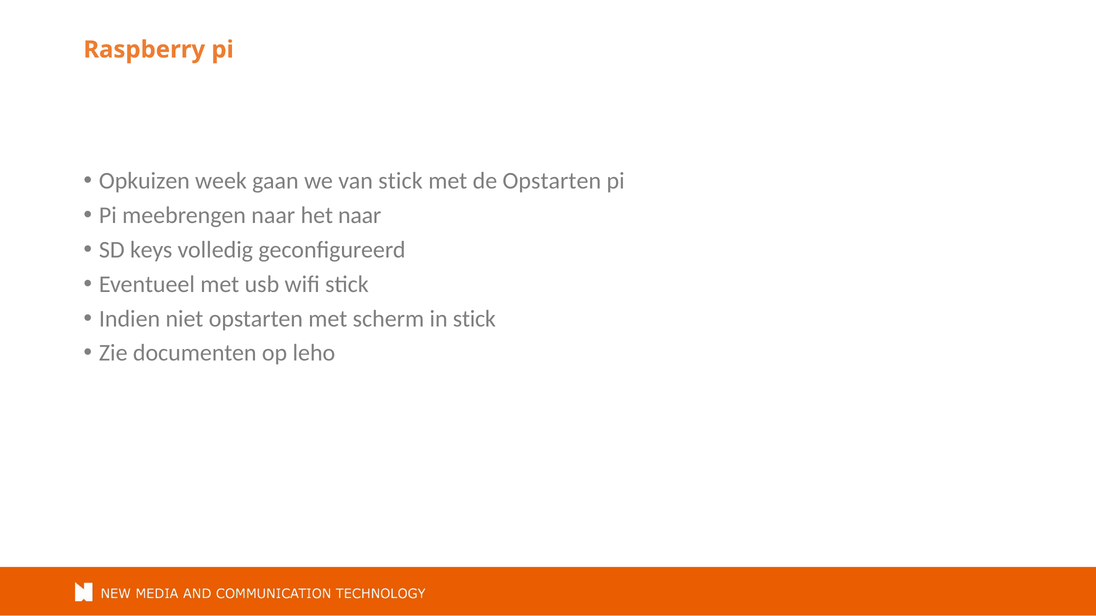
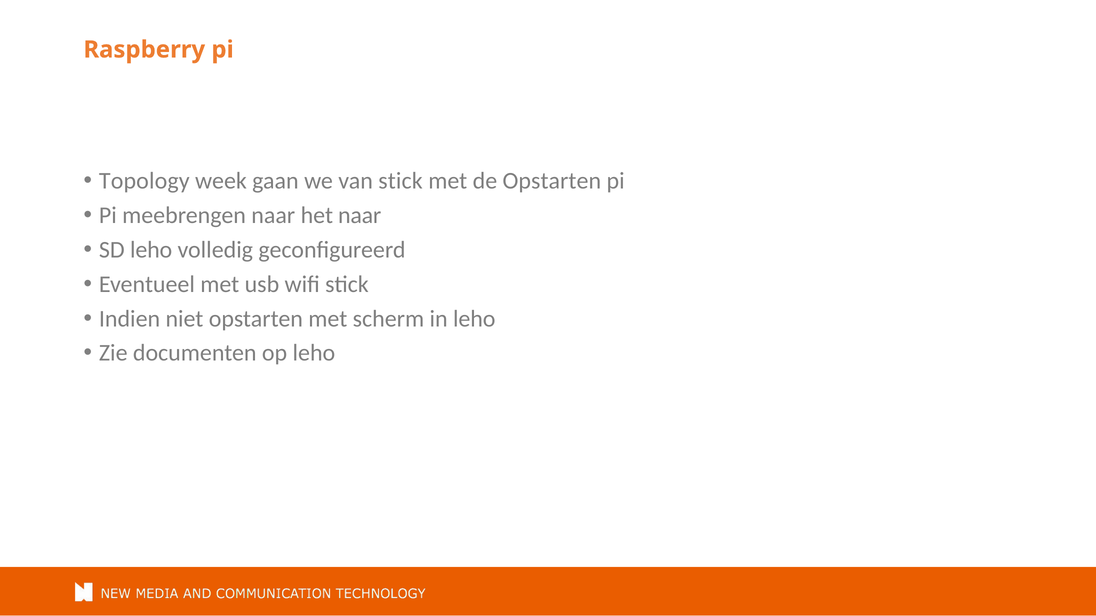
Opkuizen: Opkuizen -> Topology (144, 181)
SD keys: keys -> leho (151, 250)
in stick: stick -> leho (474, 319)
